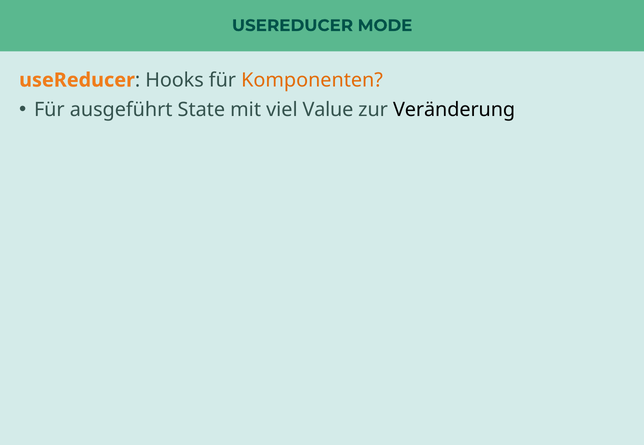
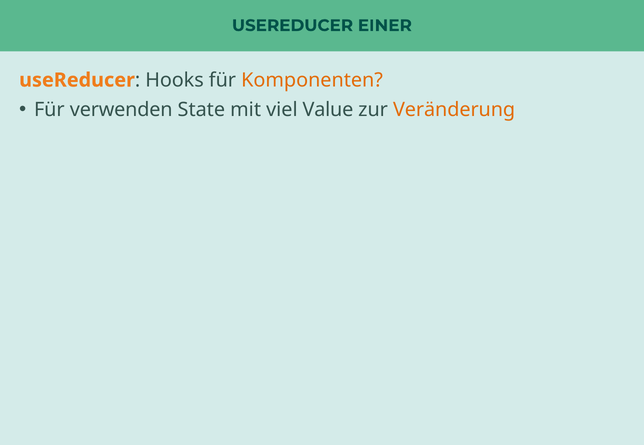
MODE: MODE -> EINER (385, 26)
ausgeführt: ausgeführt -> verwenden (121, 110)
Veränderung colour: black -> orange (454, 110)
